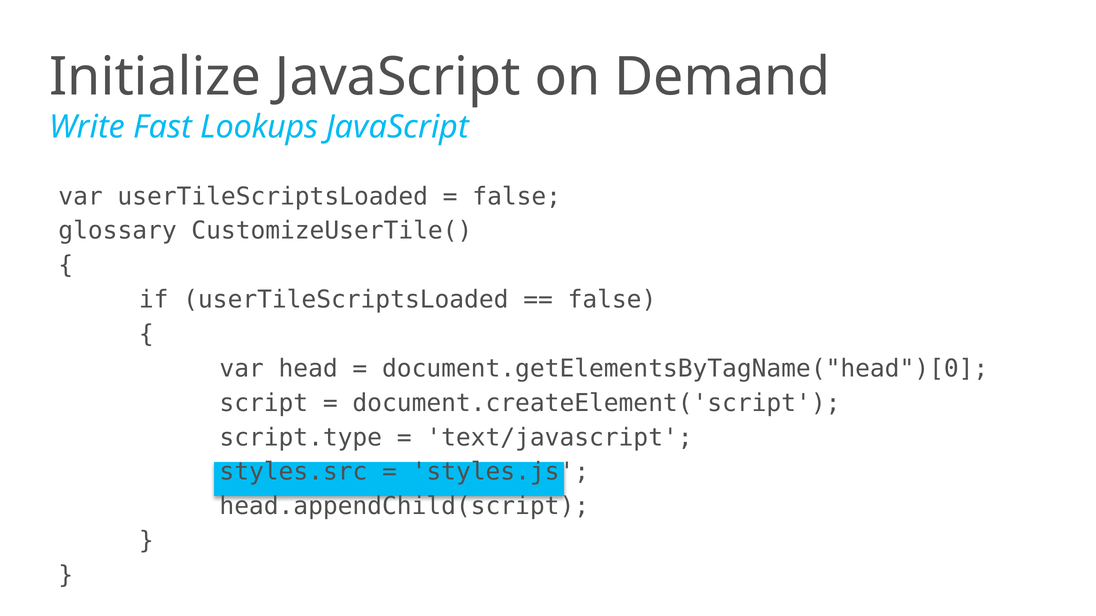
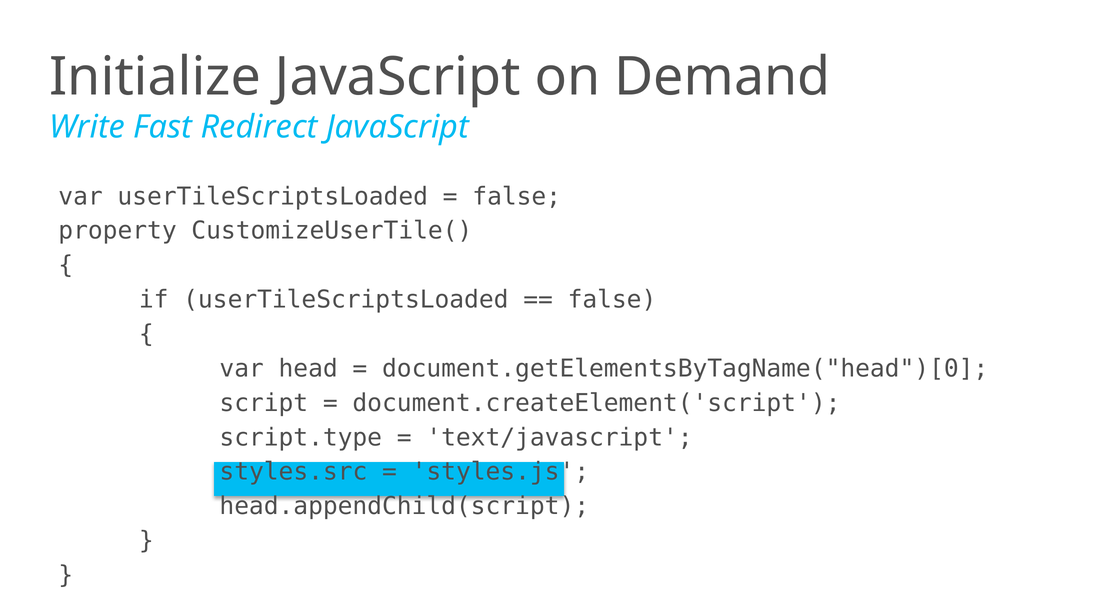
Lookups: Lookups -> Redirect (259, 127)
glossary: glossary -> property (118, 231)
